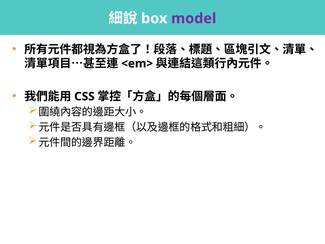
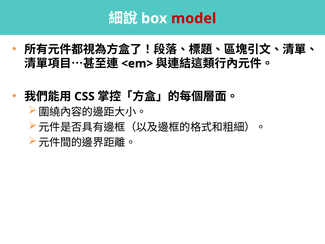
model colour: purple -> red (194, 18)
